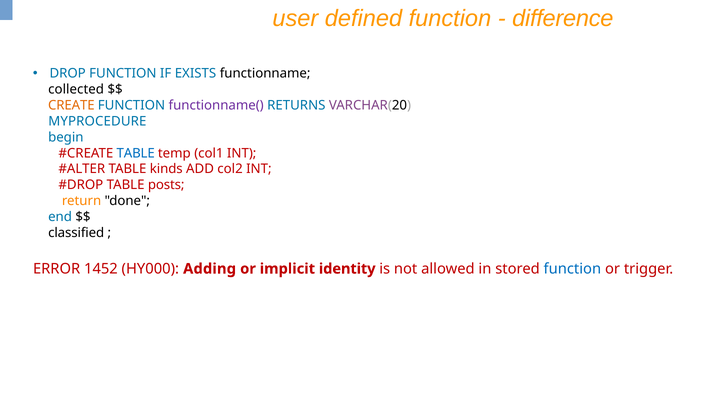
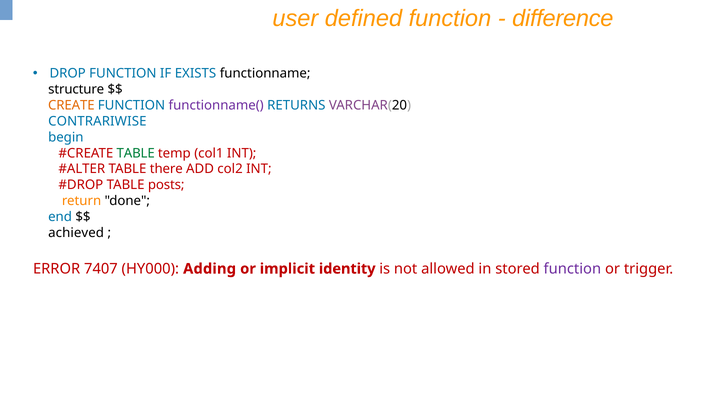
collected: collected -> structure (76, 89)
MYPROCEDURE: MYPROCEDURE -> CONTRARIWISE (97, 121)
TABLE colour: blue -> green (136, 153)
kinds: kinds -> there (166, 169)
classified: classified -> achieved (76, 233)
1452: 1452 -> 7407 (101, 269)
function colour: blue -> purple (572, 269)
